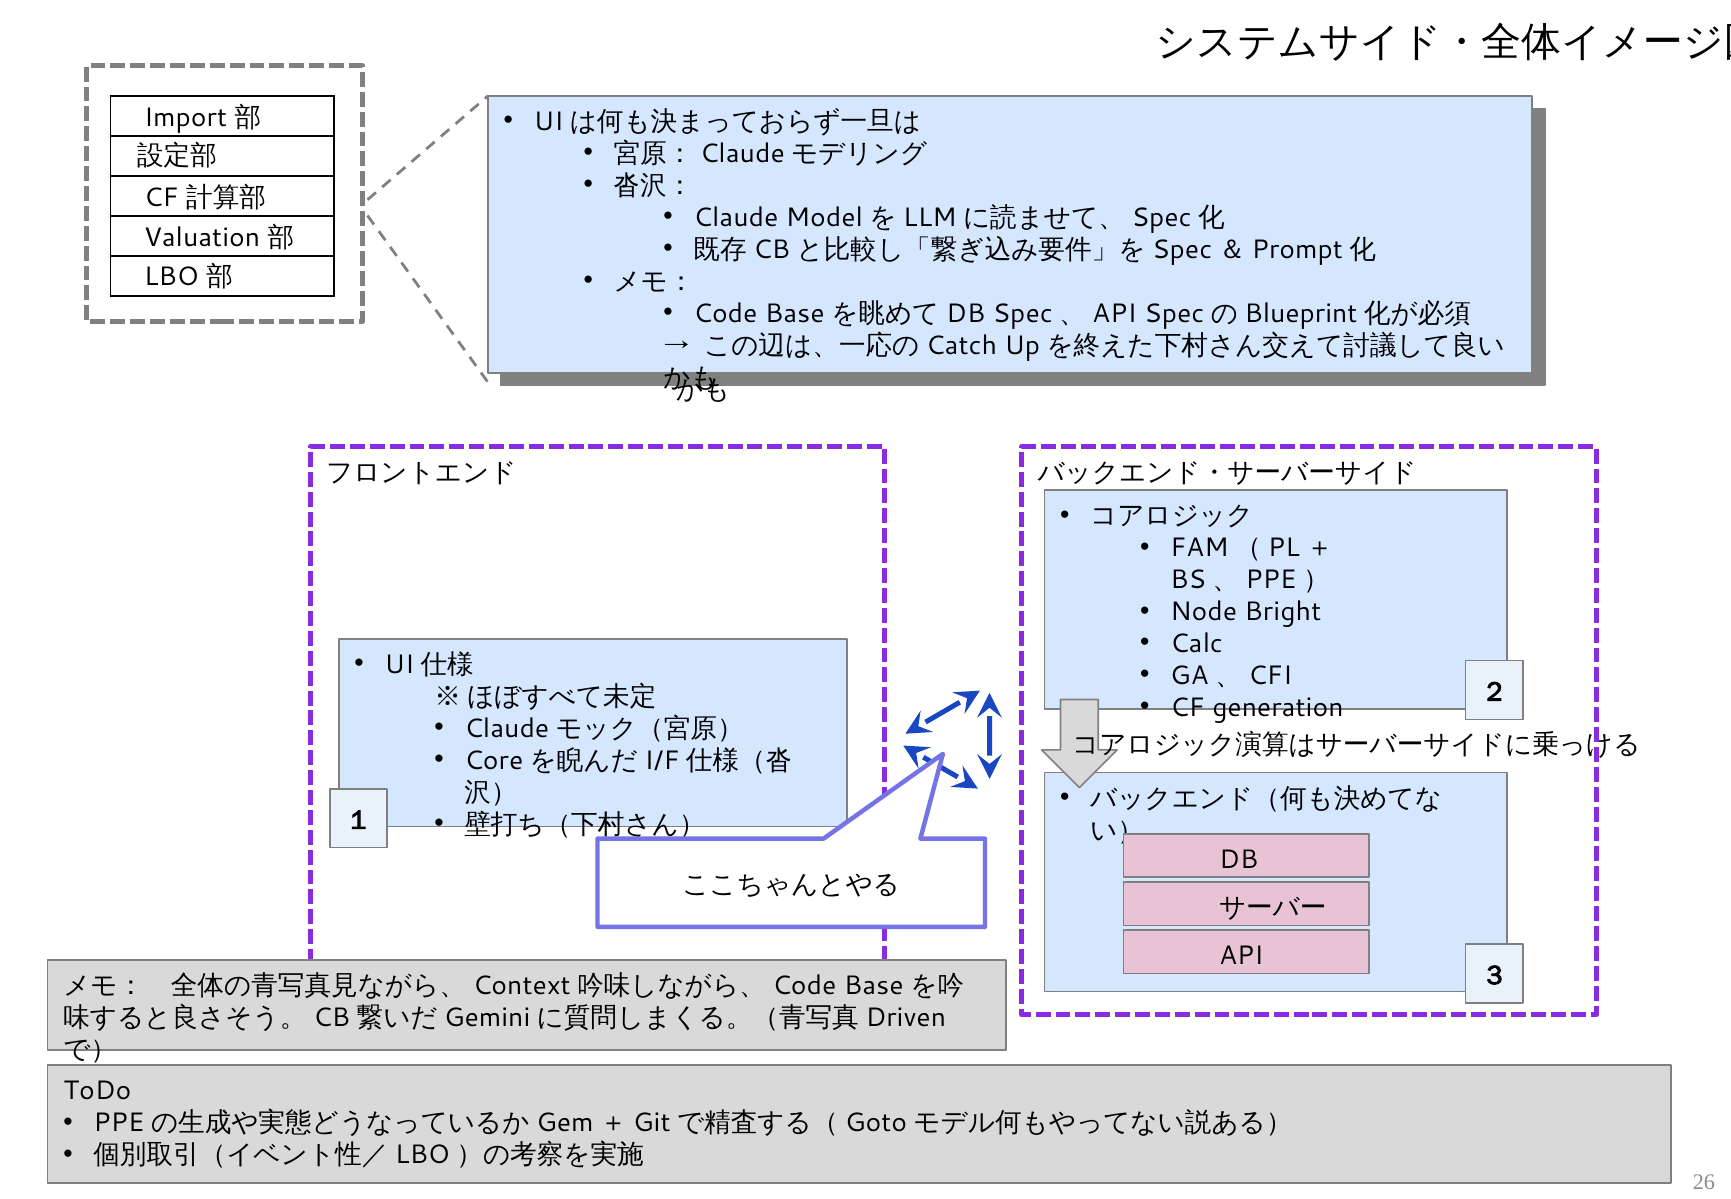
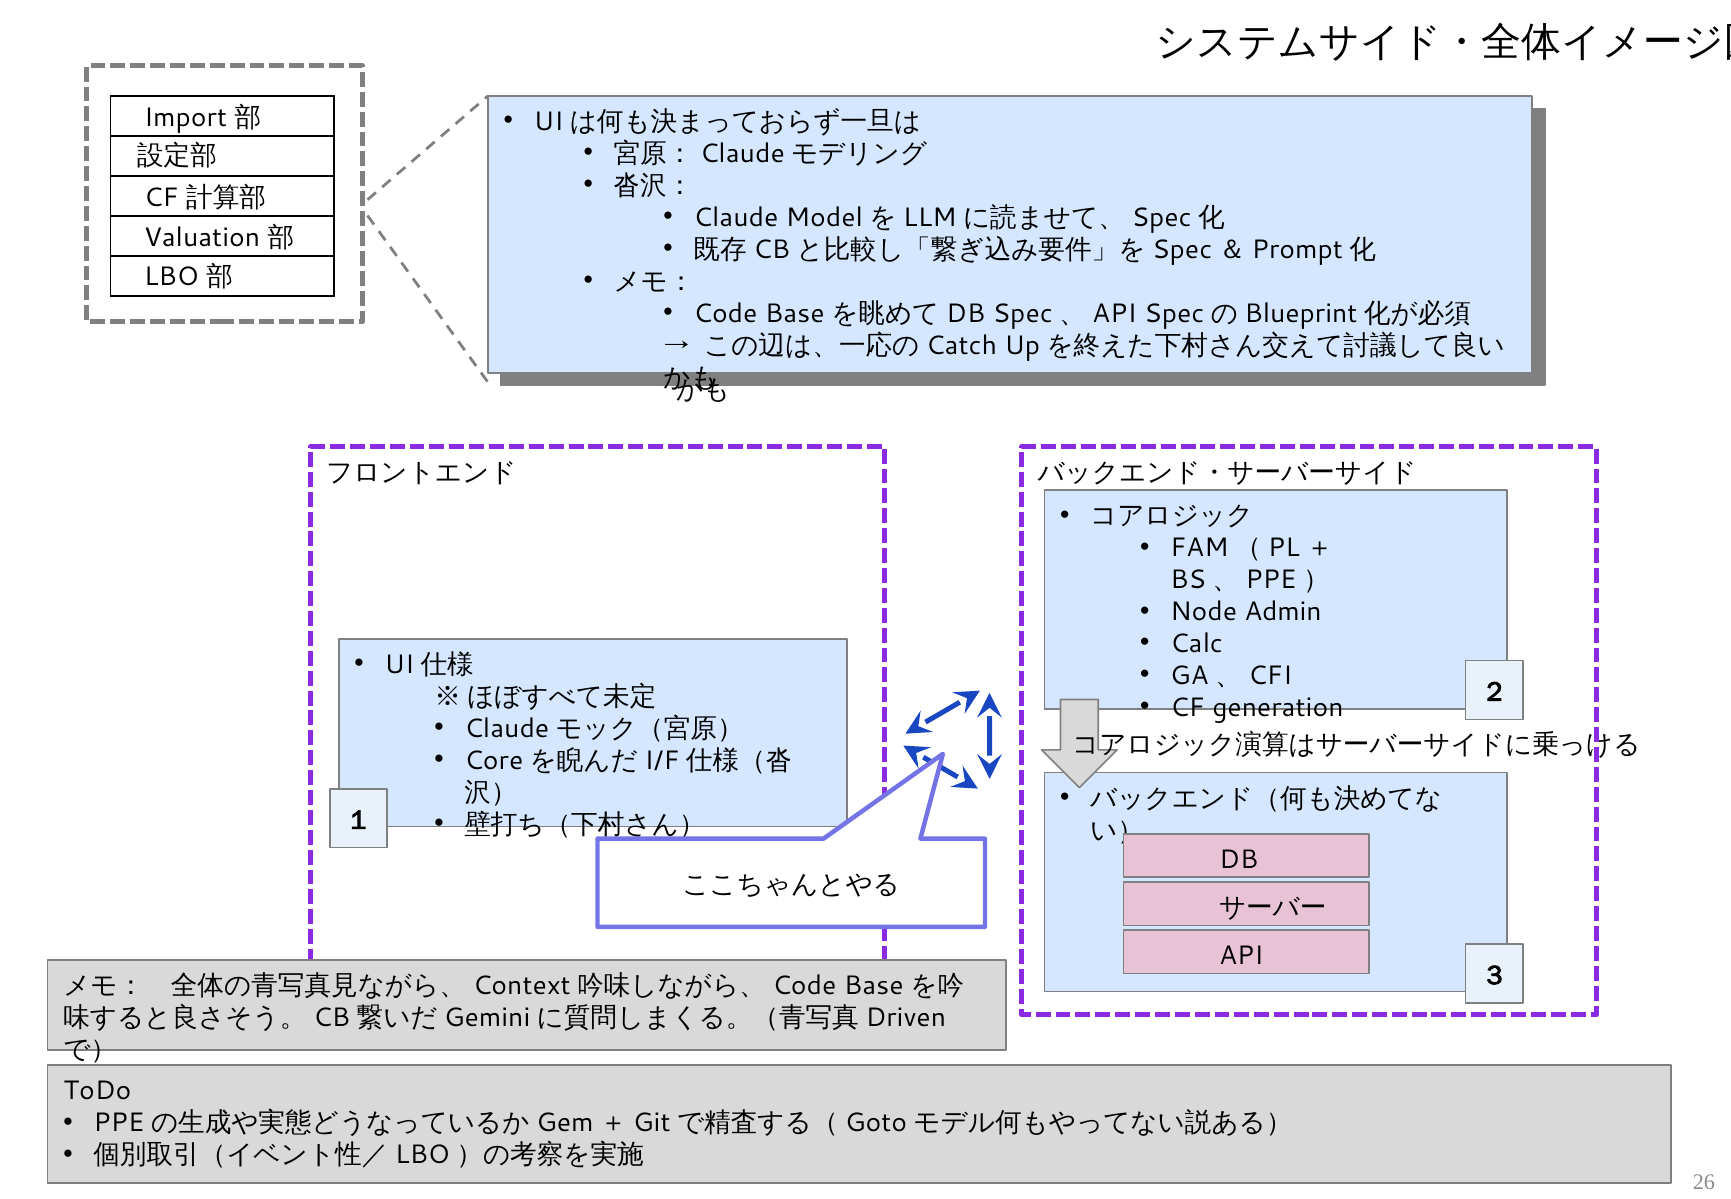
Bright: Bright -> Admin (1283, 611)
